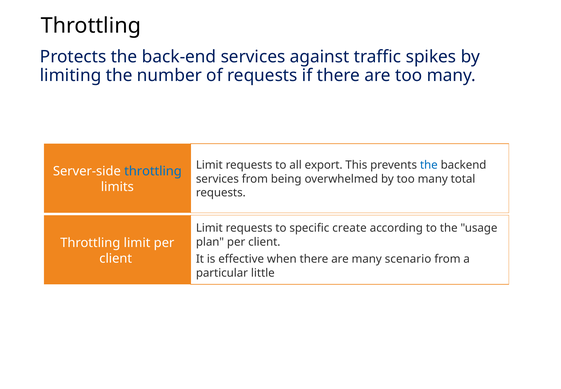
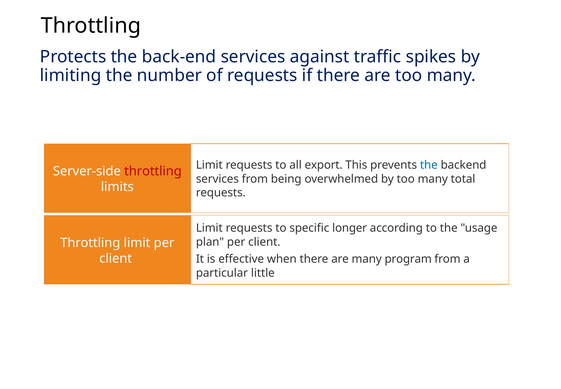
throttling colour: blue -> red (153, 171)
create: create -> longer (350, 228)
scenario: scenario -> program (408, 259)
